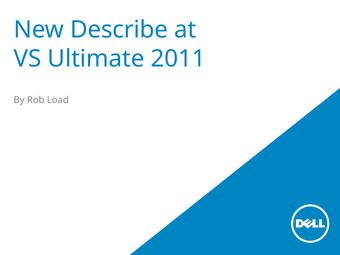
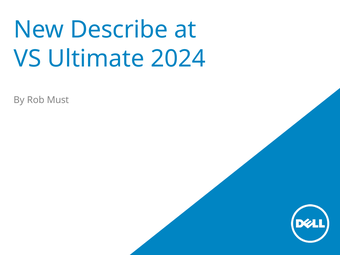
2011: 2011 -> 2024 (178, 59)
Load: Load -> Must (58, 100)
